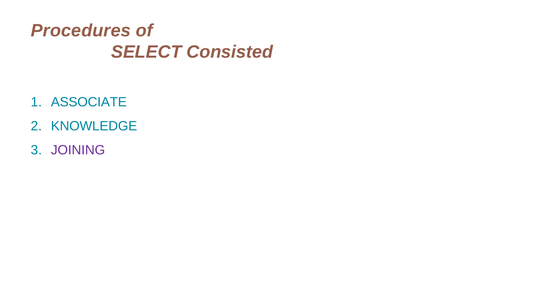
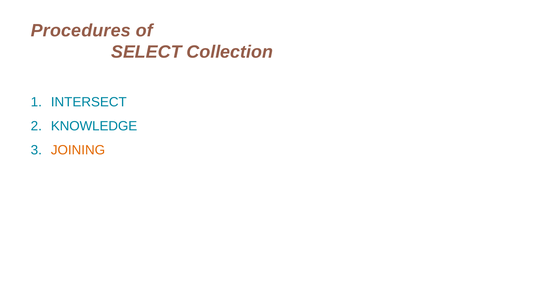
Consisted: Consisted -> Collection (230, 52)
ASSOCIATE: ASSOCIATE -> INTERSECT (89, 102)
JOINING colour: purple -> orange (78, 150)
